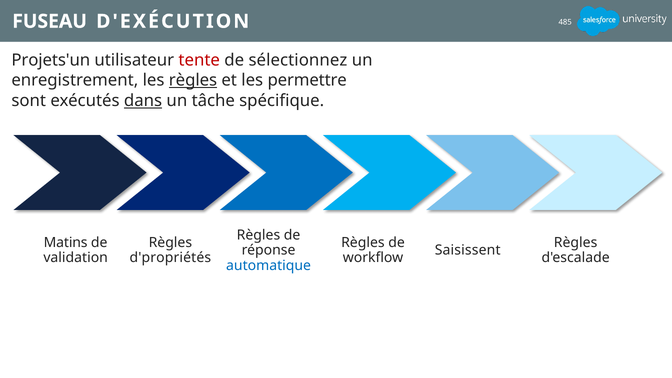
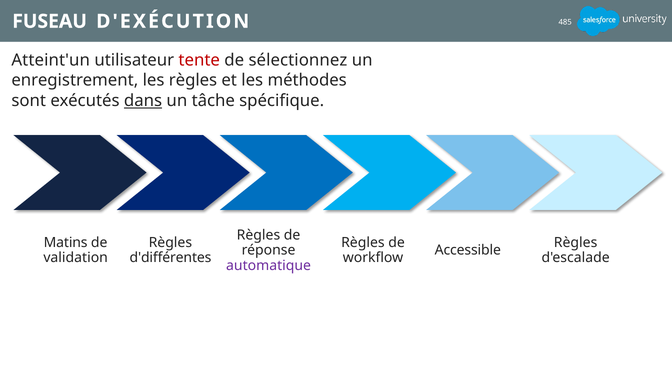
Projets'un: Projets'un -> Atteint'un (51, 60)
règles underline: present -> none (193, 80)
permettre: permettre -> méthodes (307, 80)
Saisissent: Saisissent -> Accessible (468, 250)
d'propriétés: d'propriétés -> d'différentes (170, 258)
automatique colour: blue -> purple (269, 265)
